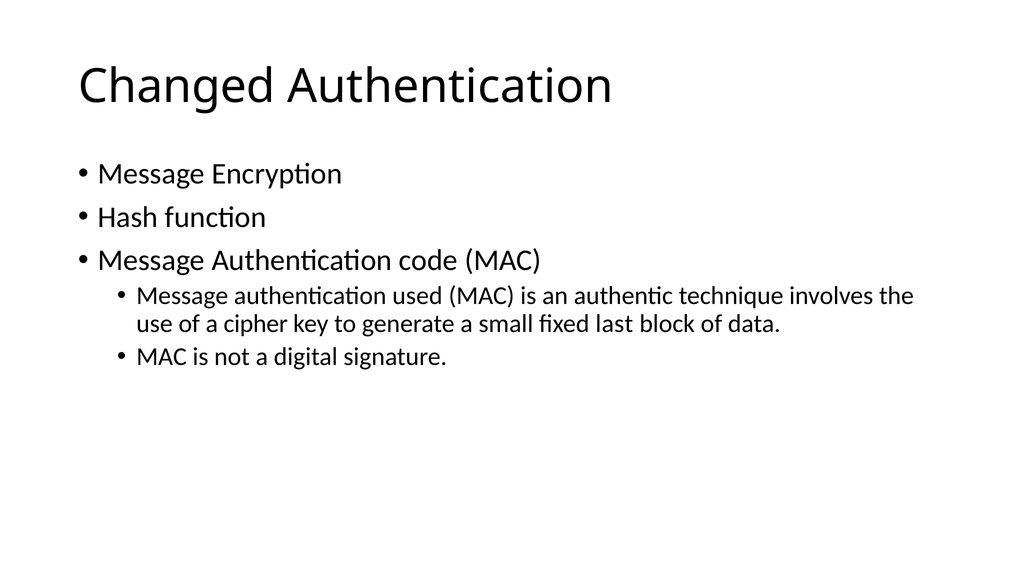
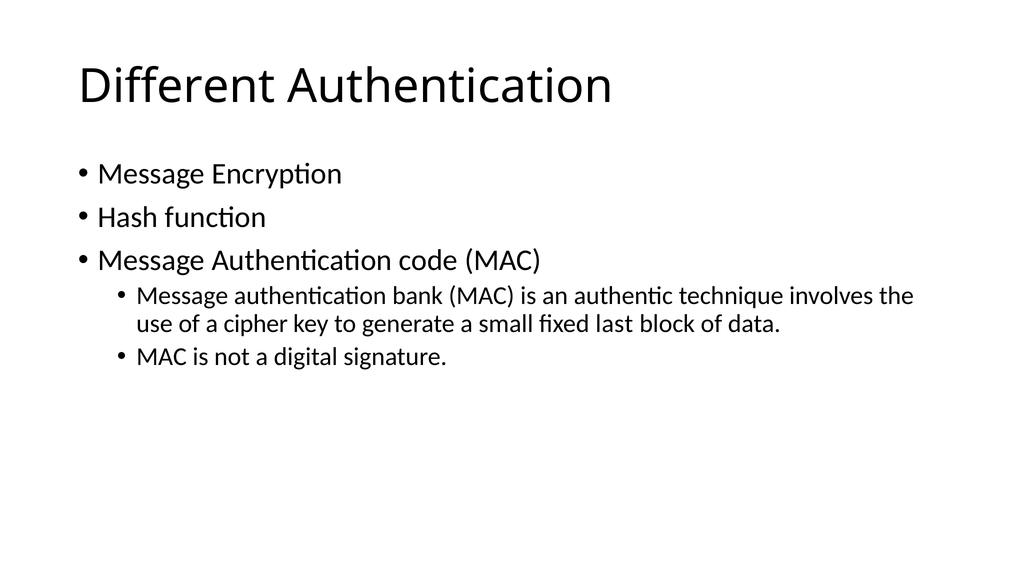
Changed: Changed -> Different (177, 86)
used: used -> bank (418, 296)
